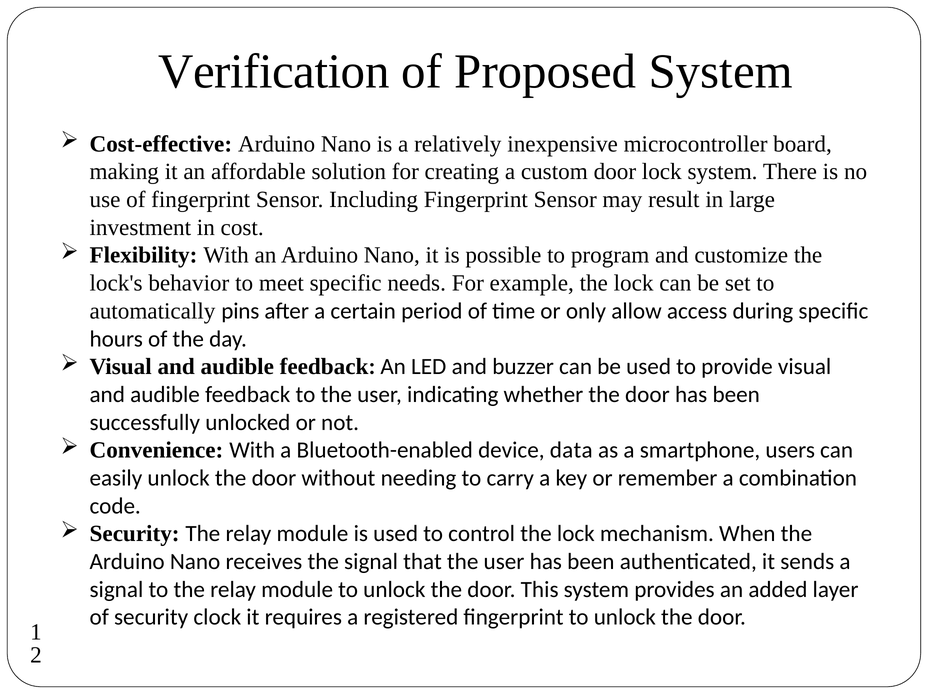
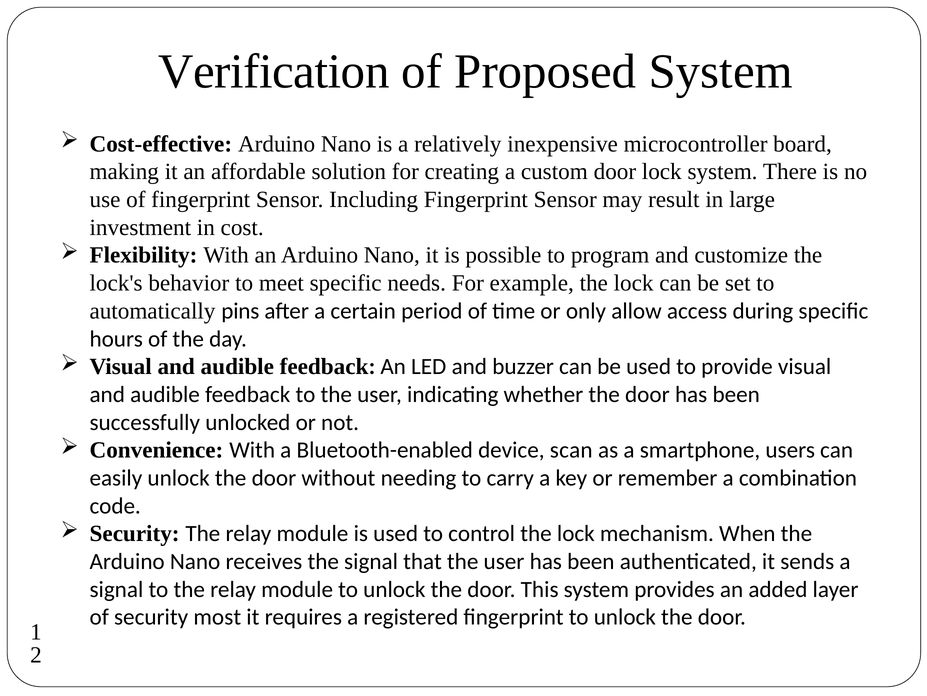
data: data -> scan (571, 450)
clock: clock -> most (217, 617)
